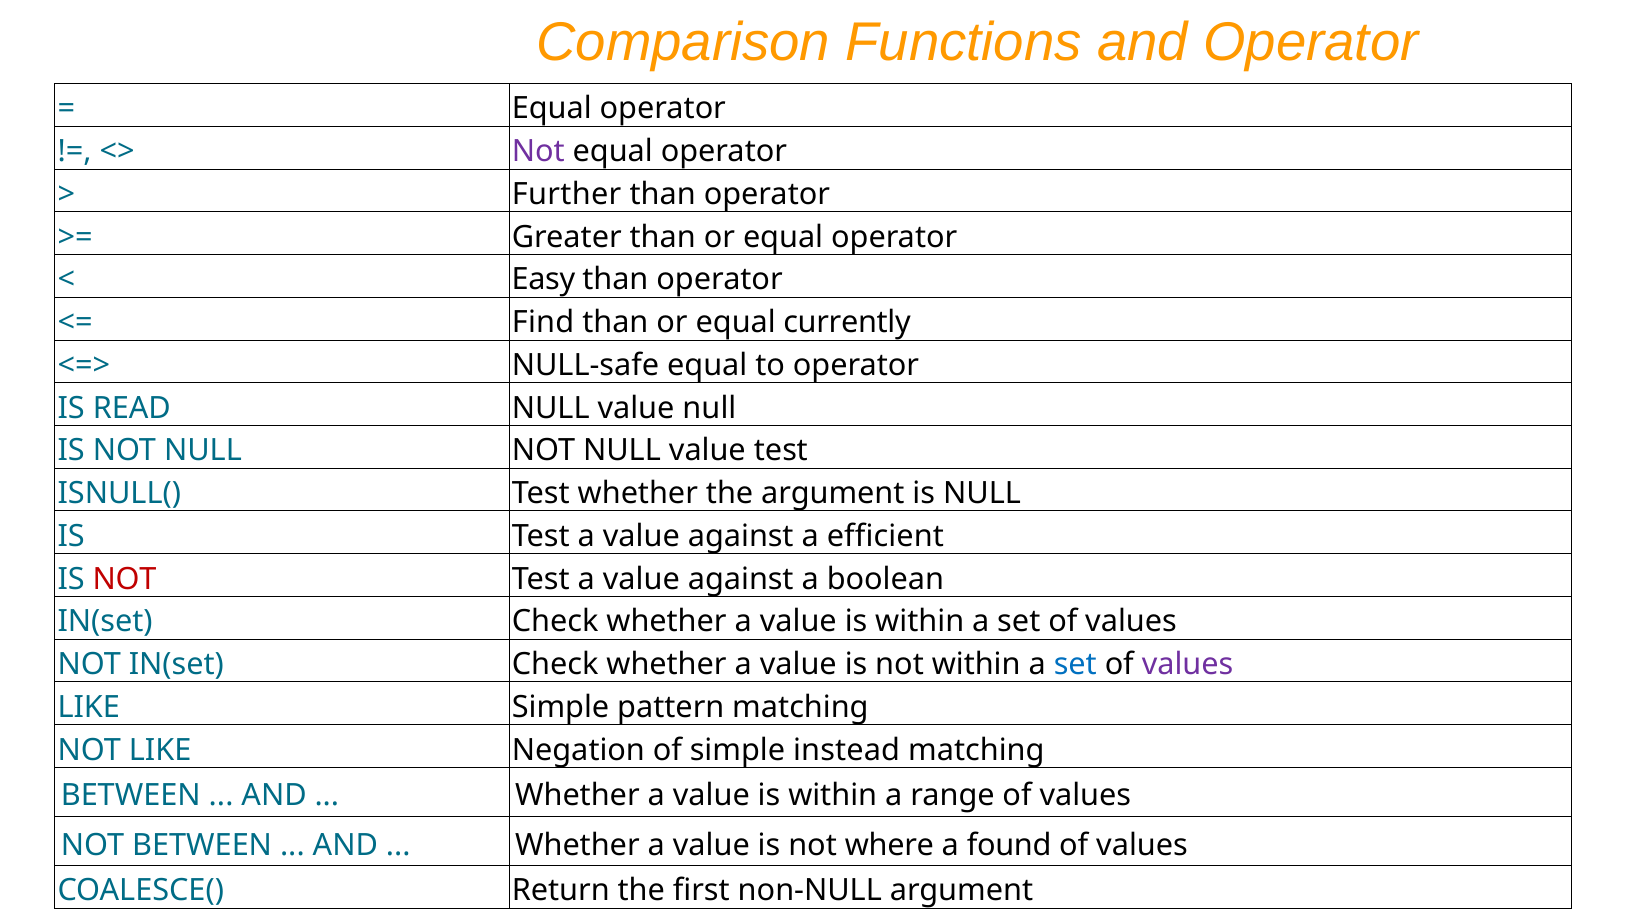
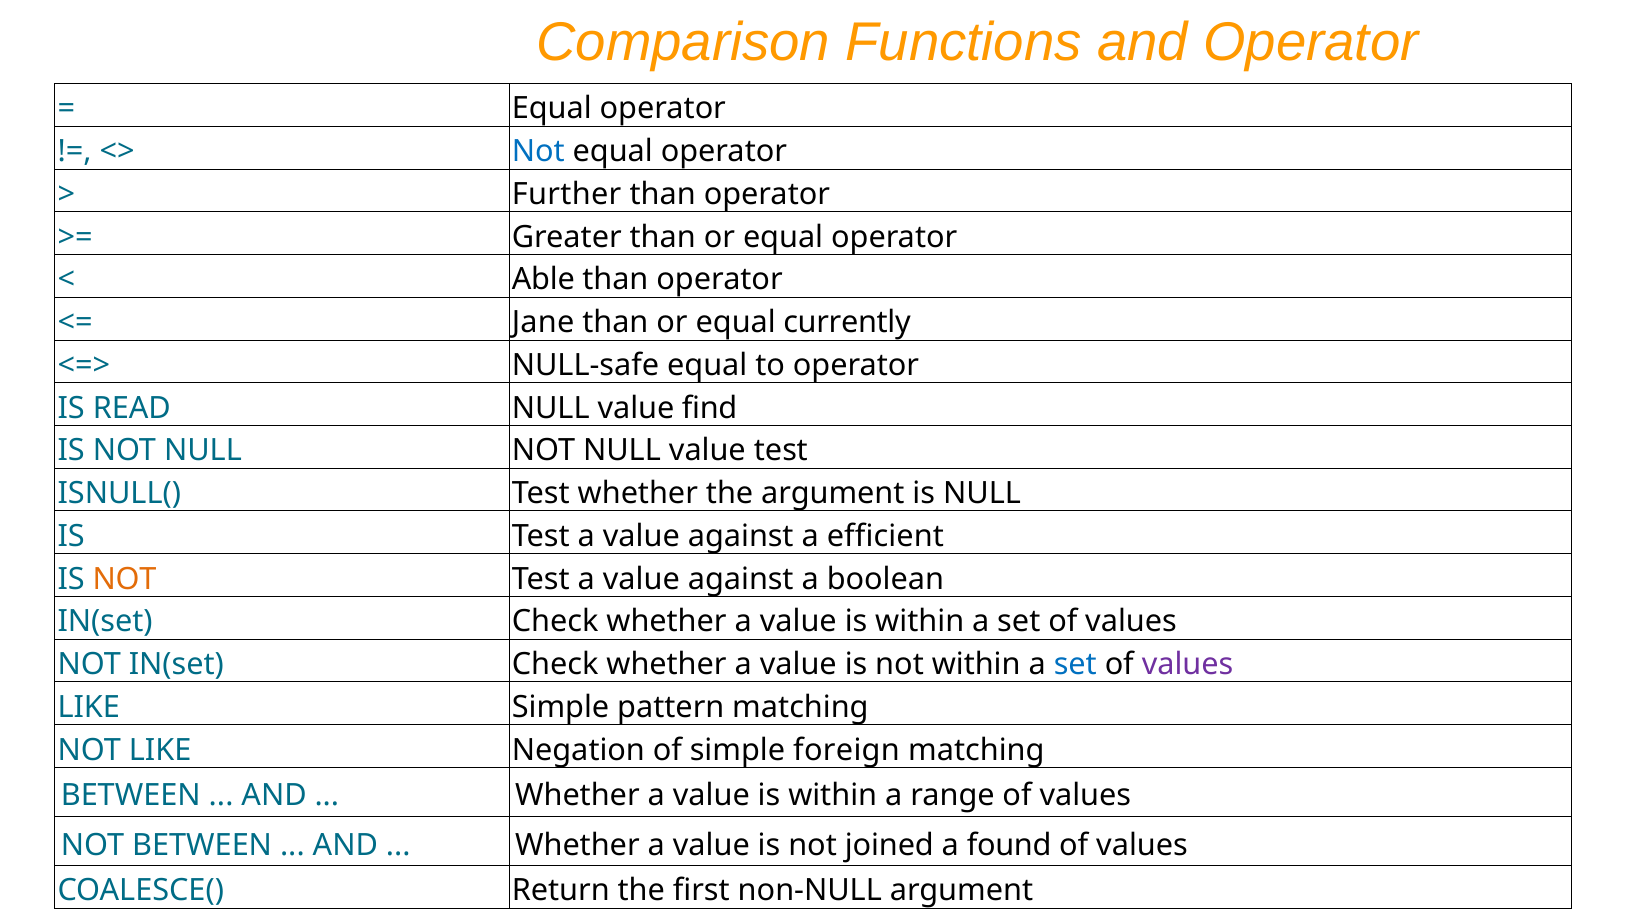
Not colour: purple -> blue (538, 152)
Easy: Easy -> Able (543, 280)
Find: Find -> Jane (543, 323)
value null: null -> find (710, 408)
NOT colour: red -> orange (125, 579)
instead: instead -> foreign (847, 750)
where: where -> joined (889, 845)
